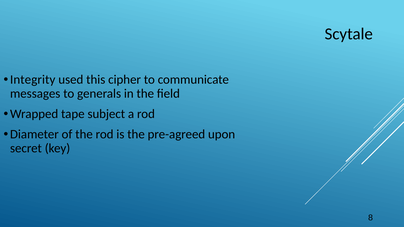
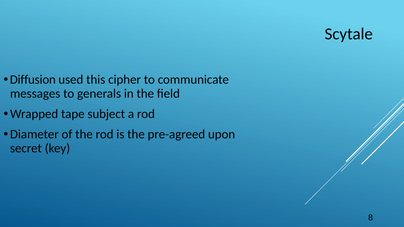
Integrity: Integrity -> Diffusion (33, 80)
